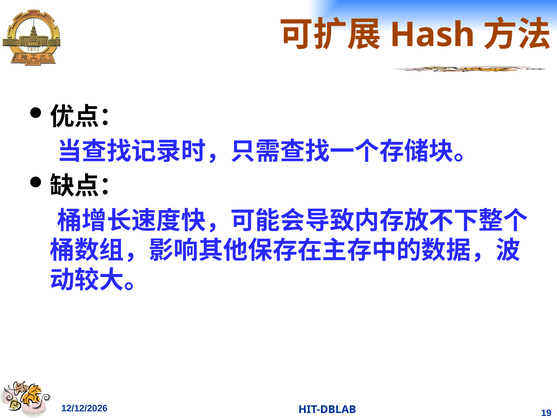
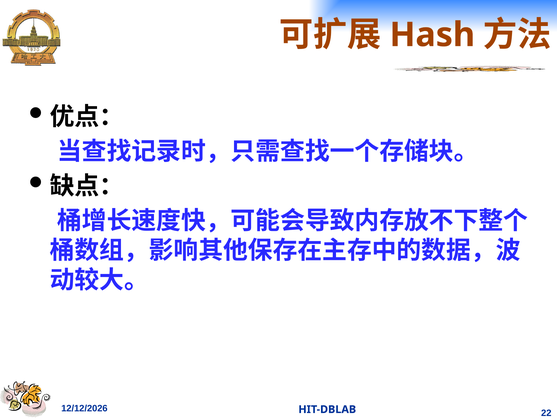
19: 19 -> 22 (546, 413)
